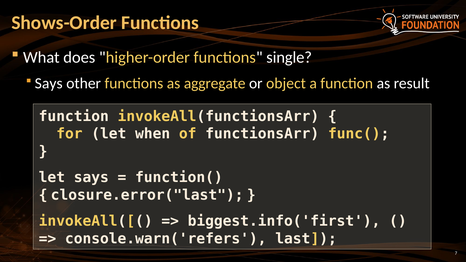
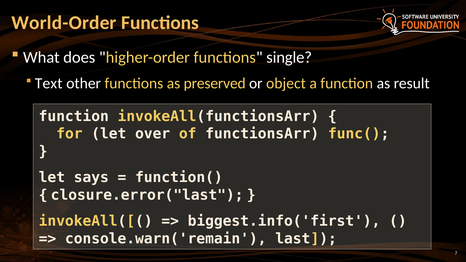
Shows-Order: Shows-Order -> World-Order (64, 23)
Says: Says -> Text (49, 83)
aggregate: aggregate -> preserved (215, 83)
when: when -> over (153, 134)
console.warn('refers: console.warn('refers -> console.warn('remain (166, 239)
